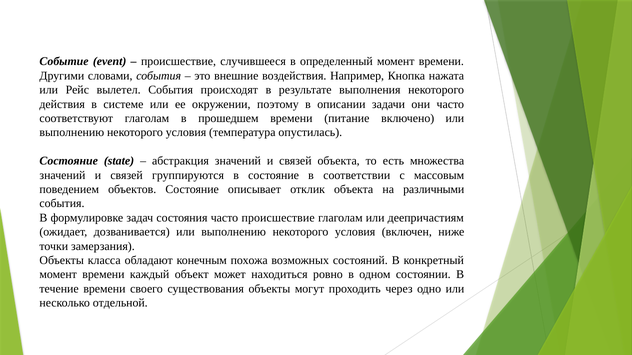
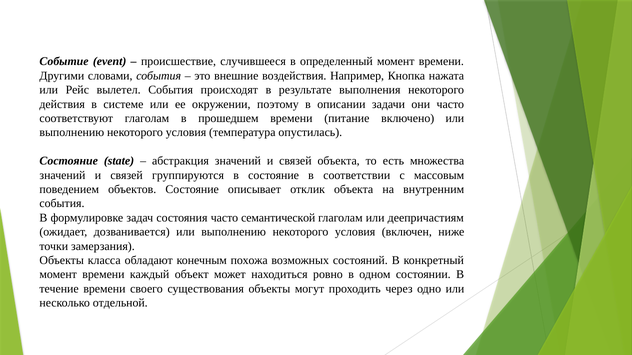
различными: различными -> внутренним (434, 190)
часто происшествие: происшествие -> семантической (278, 218)
